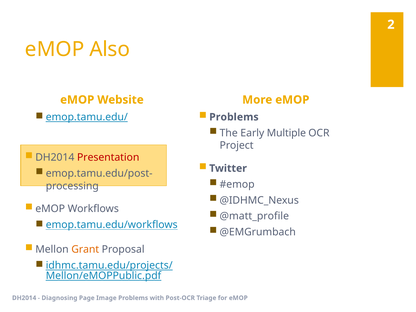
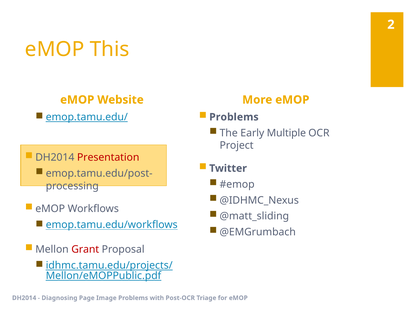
Also: Also -> This (110, 49)
@matt_profile: @matt_profile -> @matt_sliding (254, 216)
Grant colour: orange -> red (85, 249)
